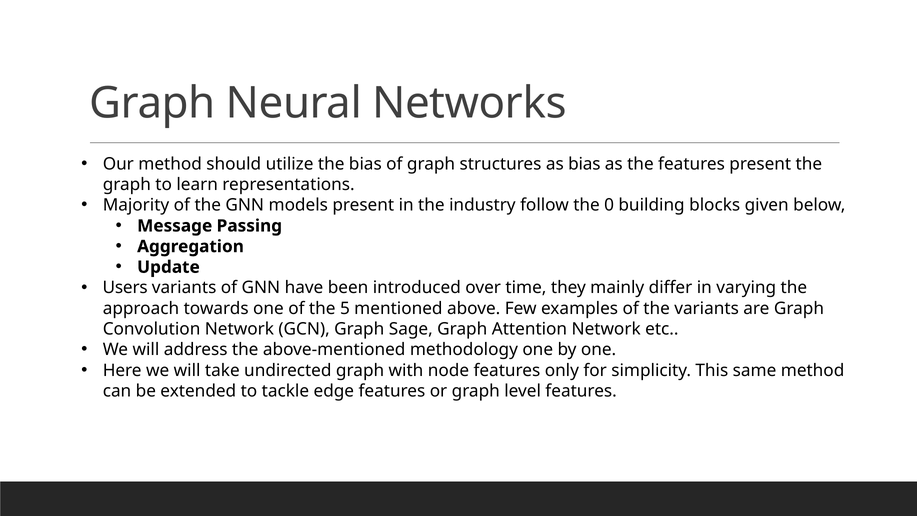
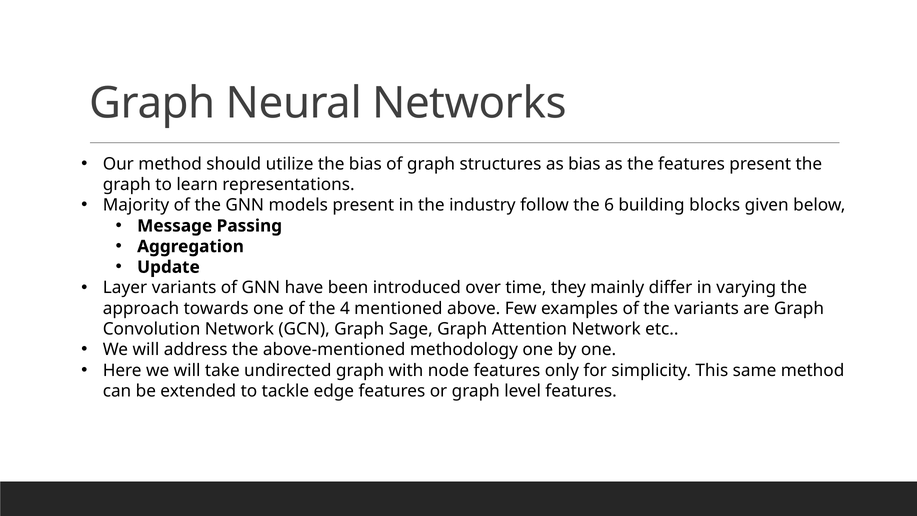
0: 0 -> 6 (609, 205)
Users: Users -> Layer (125, 288)
5: 5 -> 4 (345, 308)
